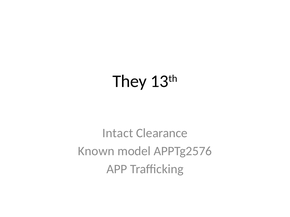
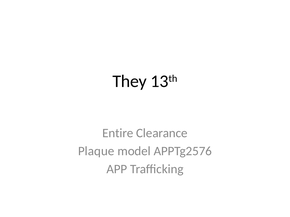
Intact: Intact -> Entire (118, 133)
Known: Known -> Plaque (96, 151)
